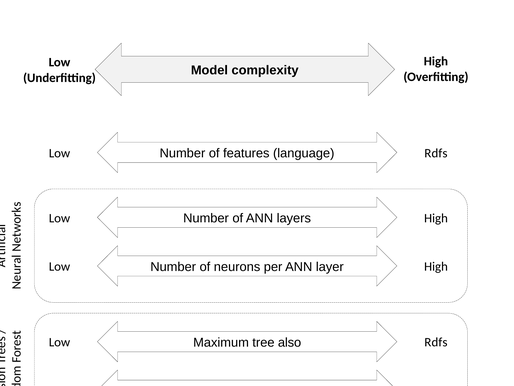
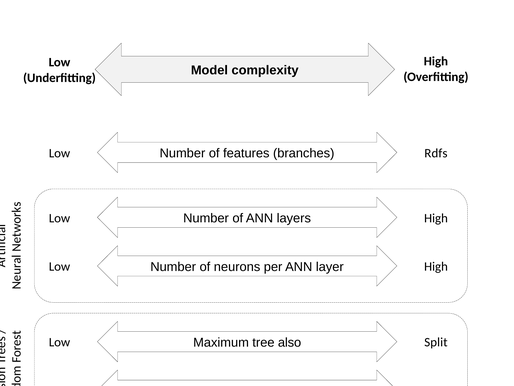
features language: language -> branches (304, 153)
Rdfs: Rdfs -> Split (436, 342)
